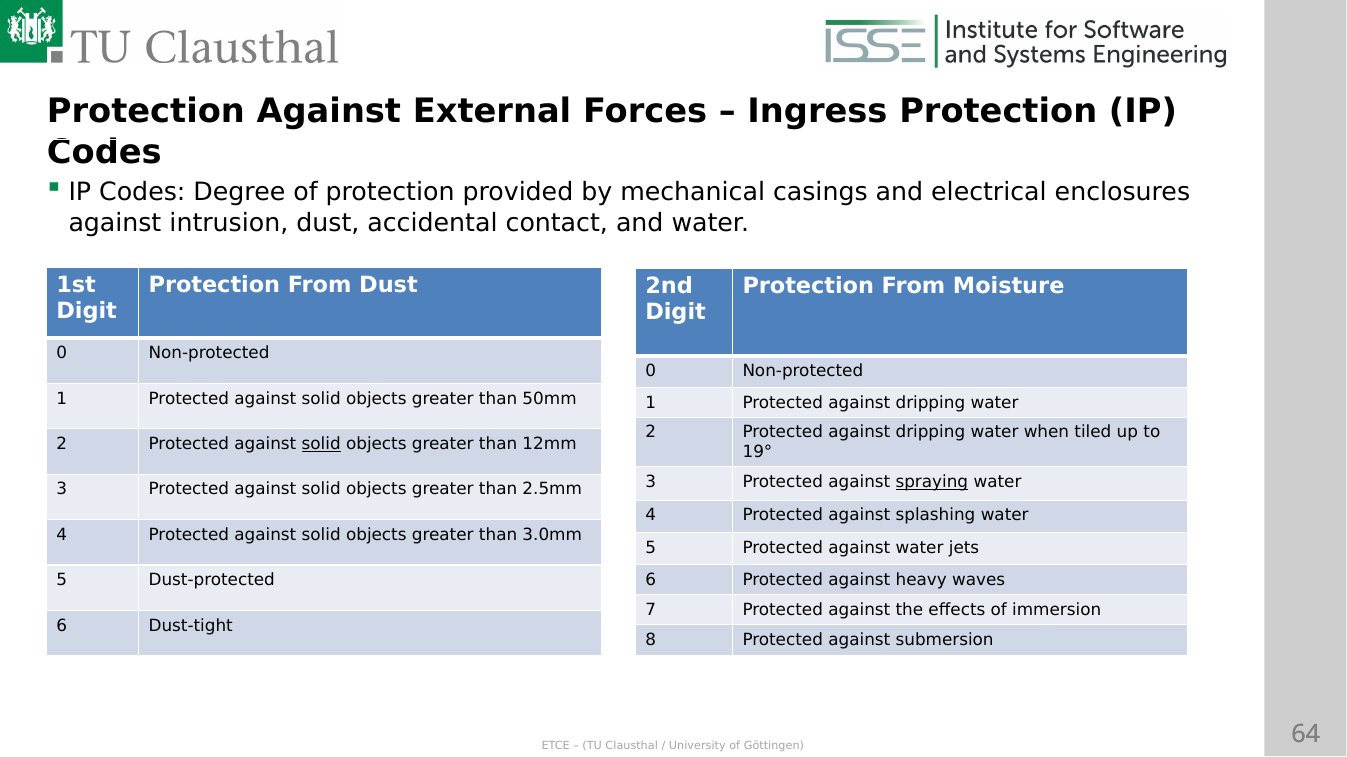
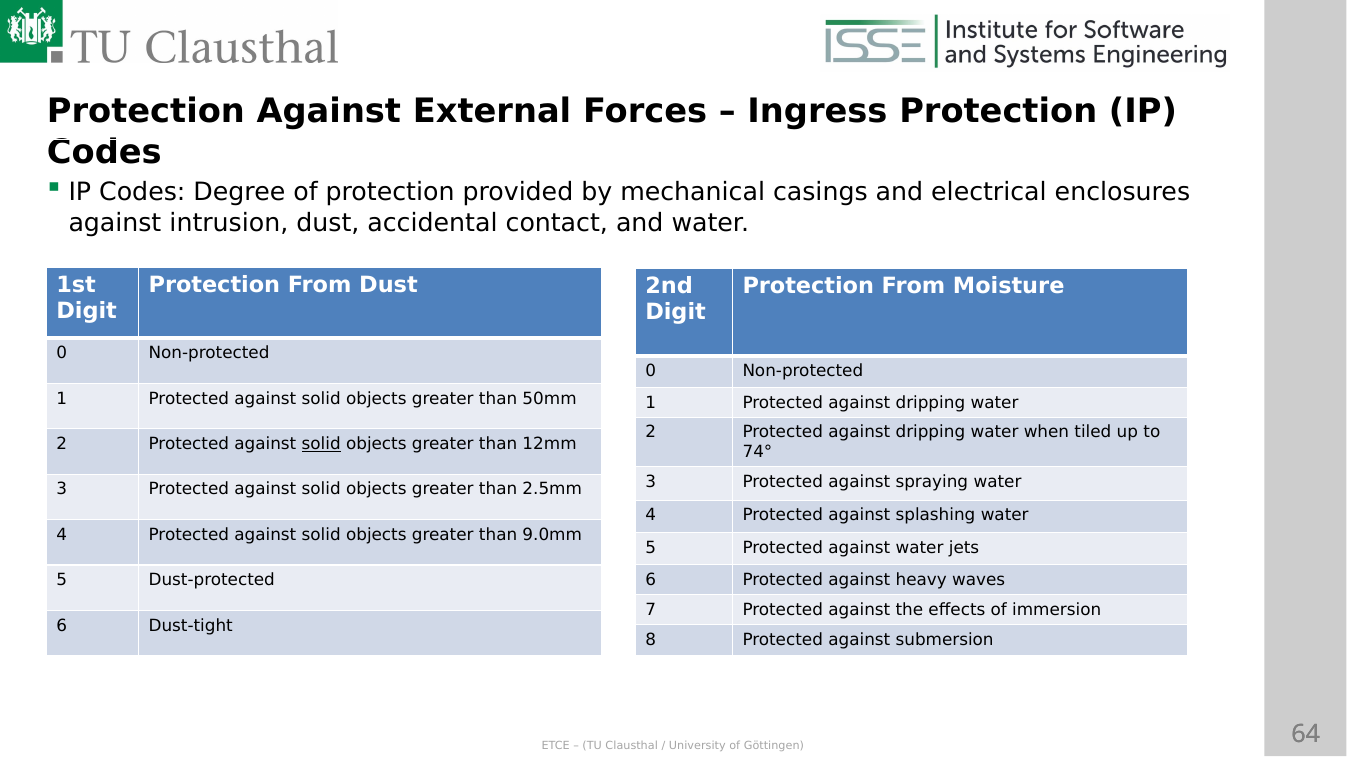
19°: 19° -> 74° (757, 453)
spraying underline: present -> none (932, 482)
3.0mm: 3.0mm -> 9.0mm (552, 535)
